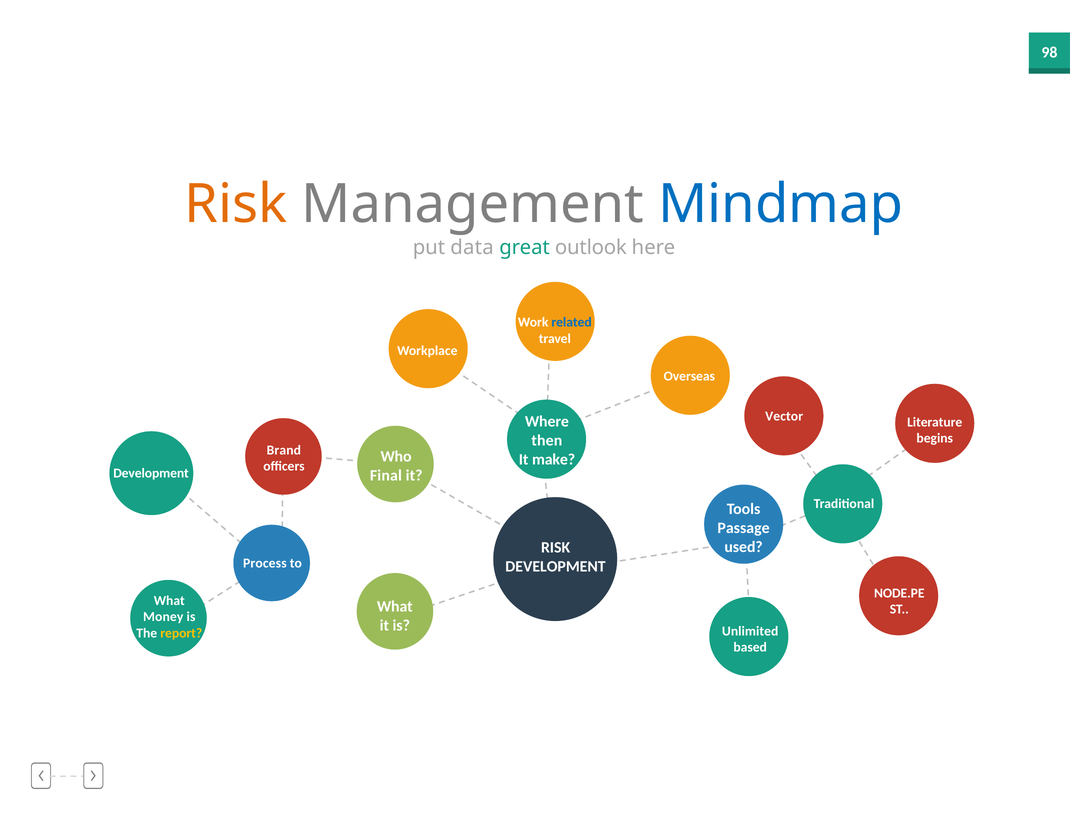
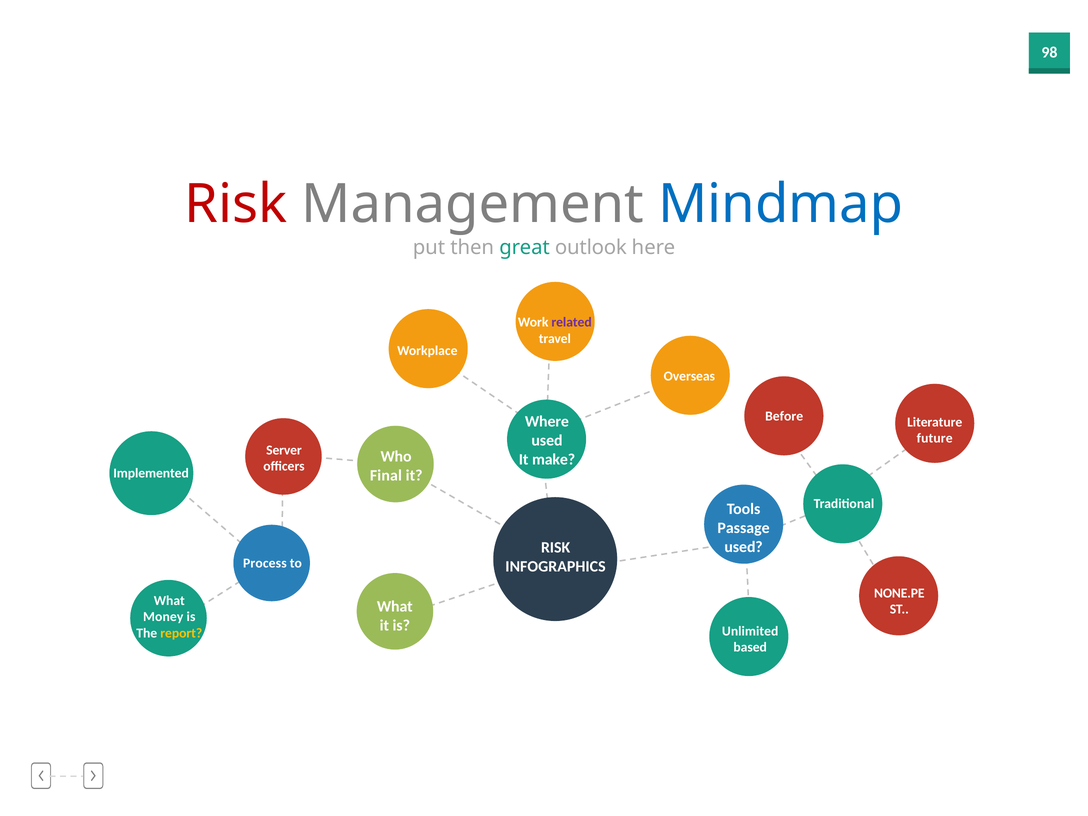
Risk colour: orange -> red (236, 205)
data: data -> then (472, 247)
related colour: blue -> purple (572, 322)
Vector: Vector -> Before (784, 416)
begins: begins -> future (935, 439)
then: then -> used (547, 440)
Brand: Brand -> Server (284, 450)
Development: Development -> Implemented (151, 473)
DEVELOPMENT: DEVELOPMENT -> INFOGRAPHICS (556, 567)
NODE.PE: NODE.PE -> NONE.PE (899, 593)
